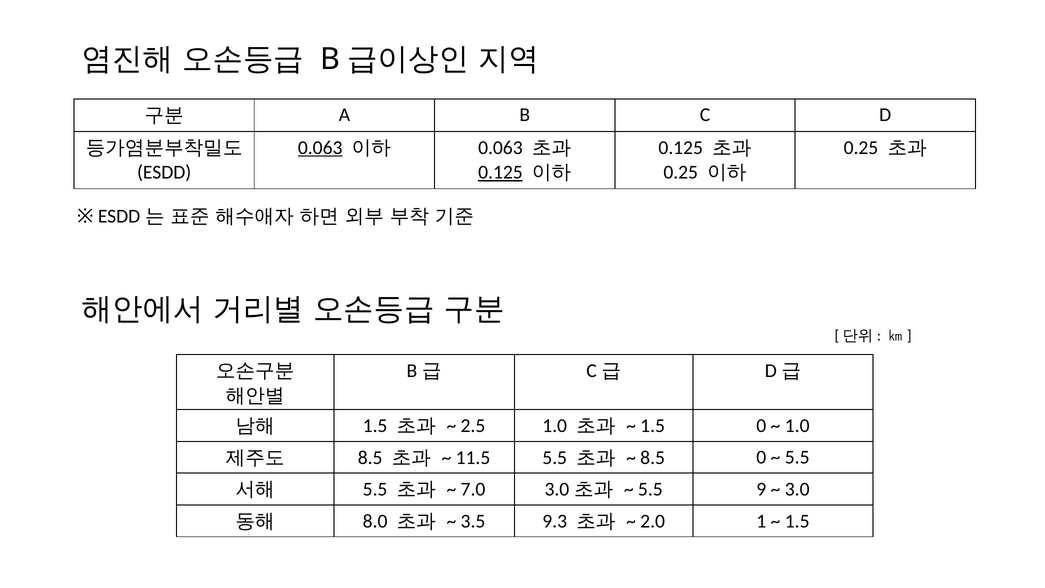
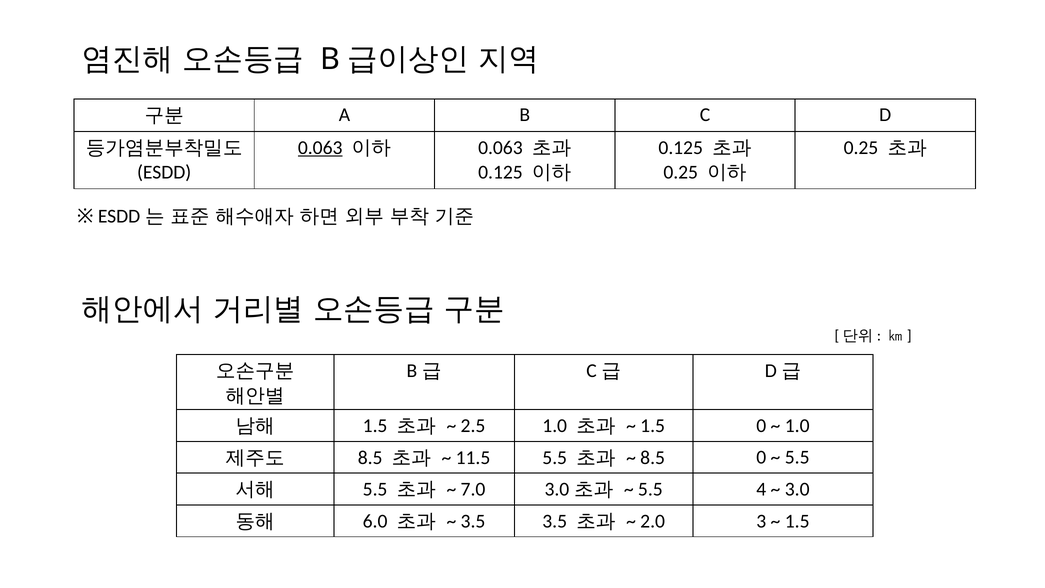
0.125 underline: present -> none (500, 172)
9: 9 -> 4 (761, 489)
8.0: 8.0 -> 6.0 (375, 521)
3.5 9.3: 9.3 -> 3.5 (555, 521)
1: 1 -> 3 (761, 521)
